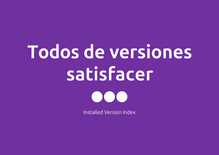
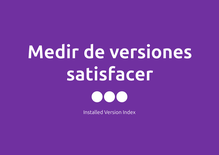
Todos: Todos -> Medir (53, 52)
